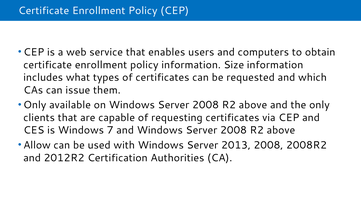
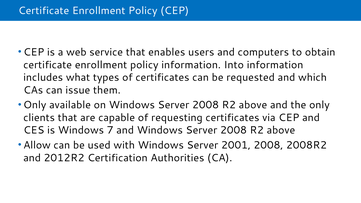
Size: Size -> Into (234, 65)
2013: 2013 -> 2001 (236, 145)
